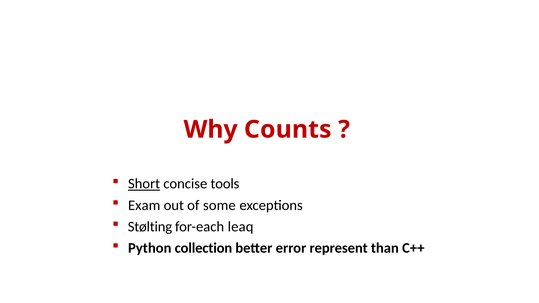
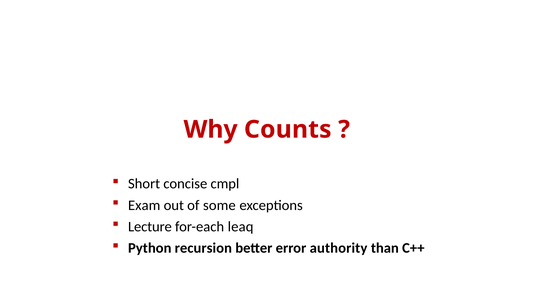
Short underline: present -> none (144, 184)
tools: tools -> cmpl (225, 184)
Stølting: Stølting -> Lecture (150, 227)
collection: collection -> recursion (203, 248)
represent: represent -> authority (339, 248)
